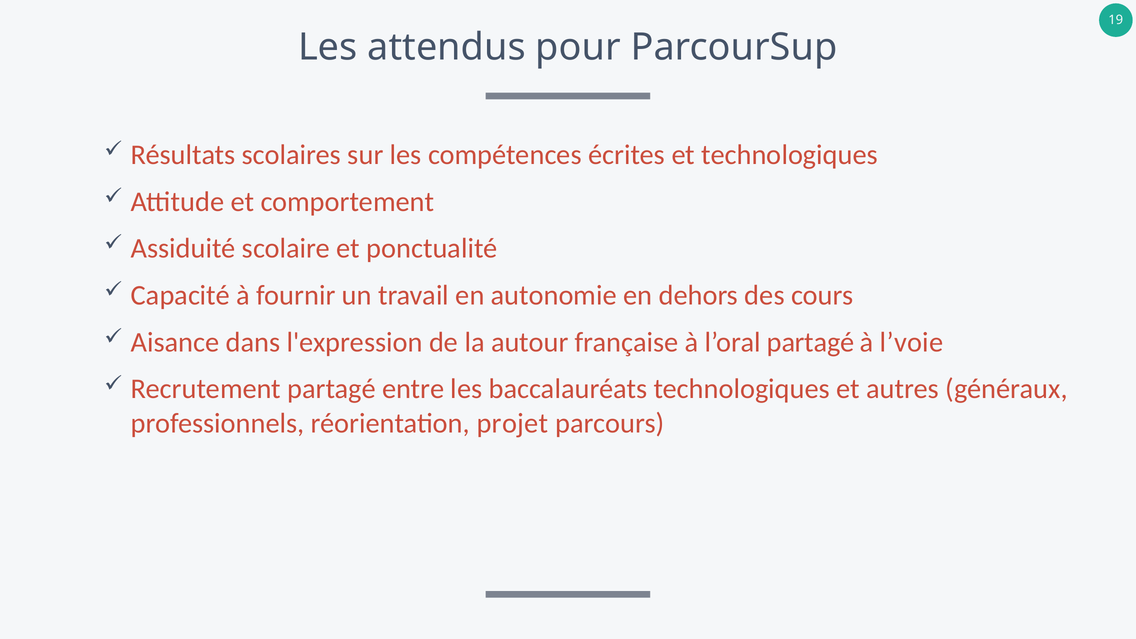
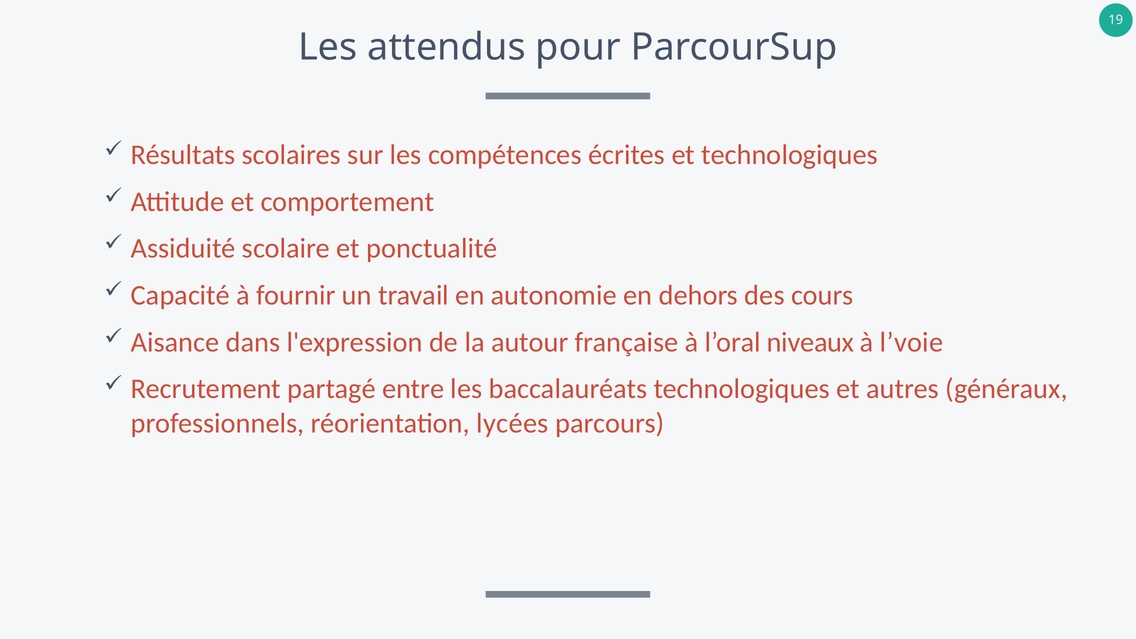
l’oral partagé: partagé -> niveaux (811, 342)
projet: projet -> lycées (513, 423)
